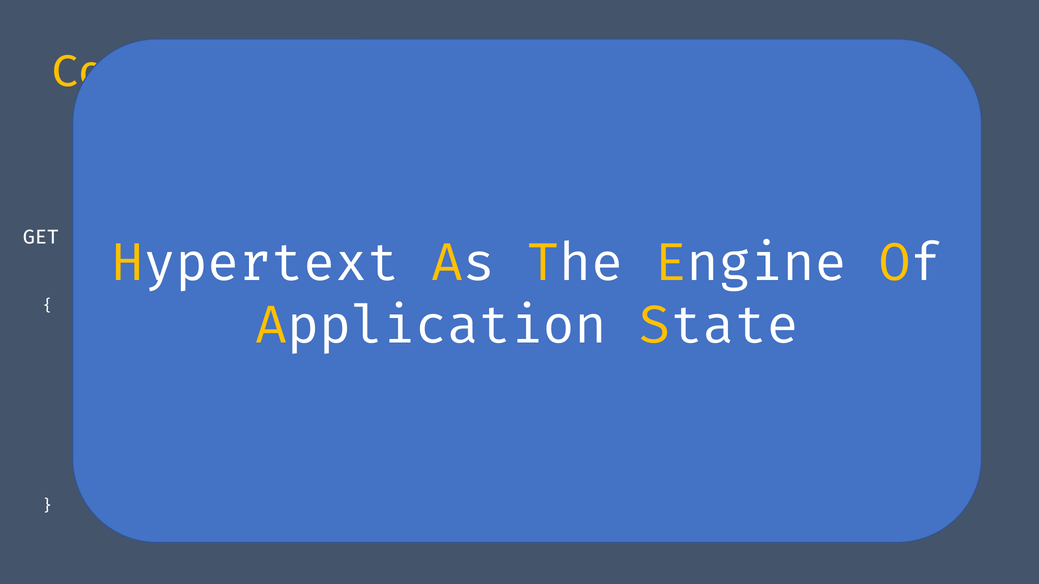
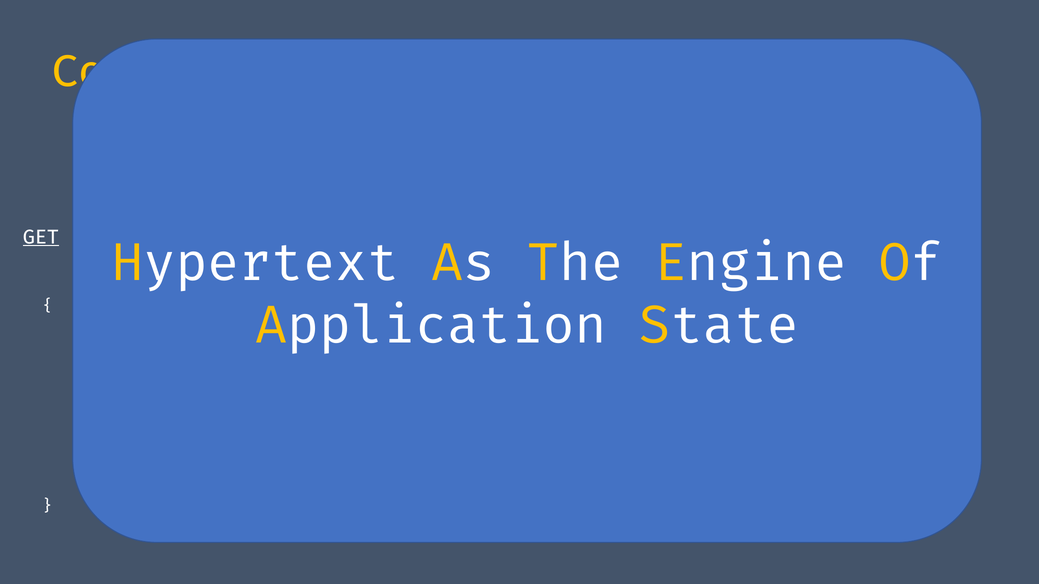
GET underline: none -> present (41, 237)
